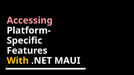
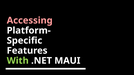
With colour: yellow -> light green (18, 61)
